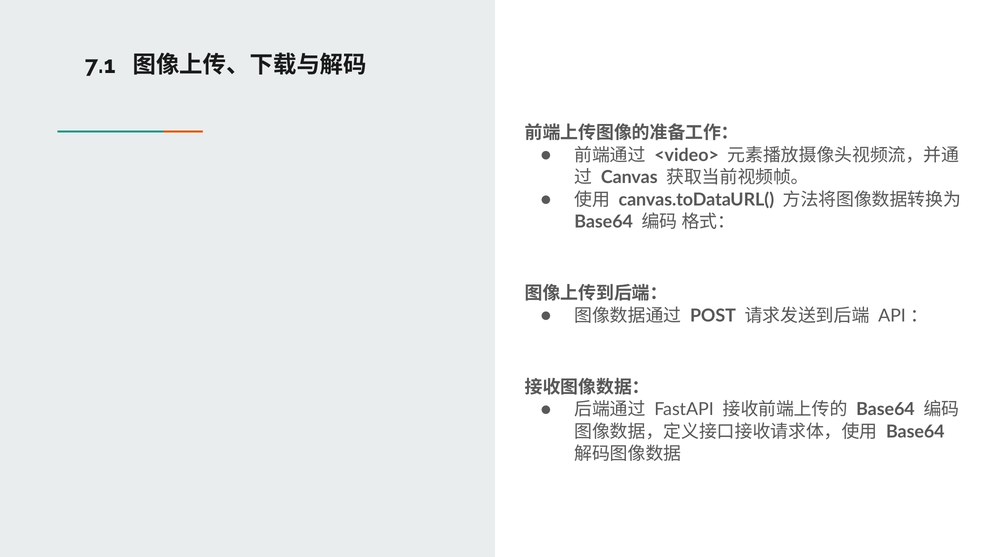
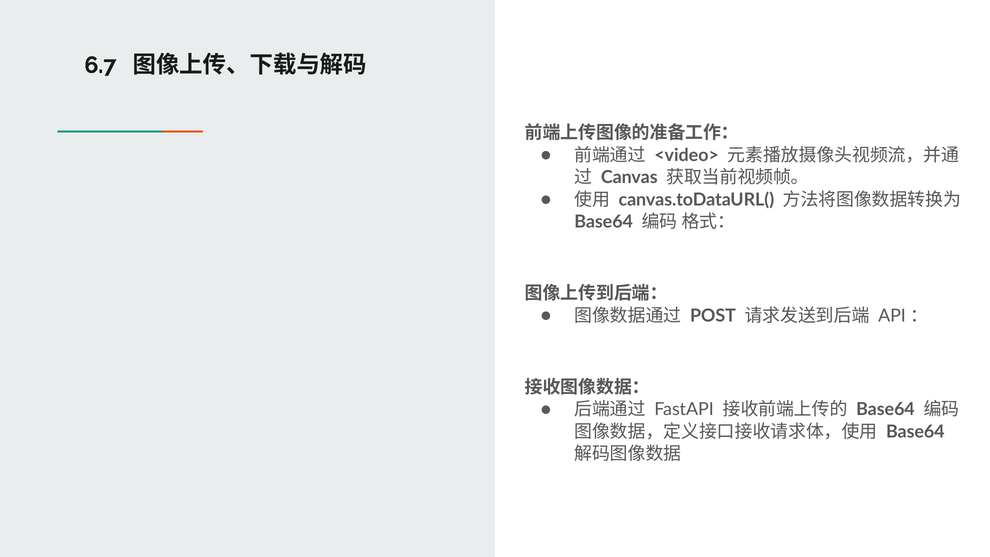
7.1: 7.1 -> 6.7 (100, 65)
